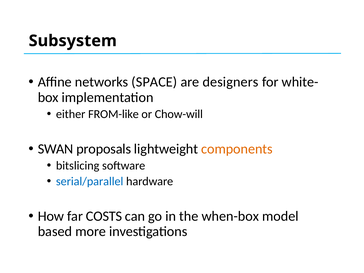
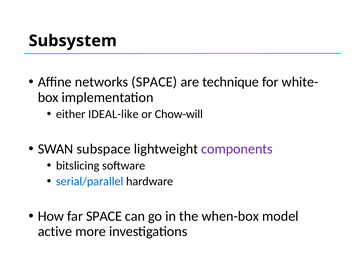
designers: designers -> technique (231, 82)
FROM-like: FROM-like -> IDEAL-like (113, 114)
proposals: proposals -> subspace (104, 149)
components colour: orange -> purple (237, 149)
far COSTS: COSTS -> SPACE (104, 216)
based: based -> active (55, 231)
